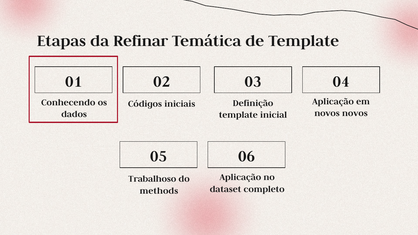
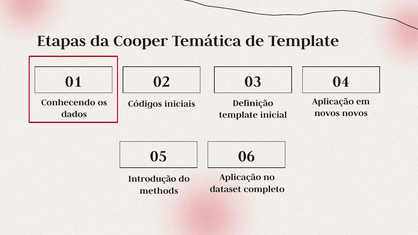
Refinar: Refinar -> Cooper (141, 41)
Trabalhoso: Trabalhoso -> Introdução (152, 179)
